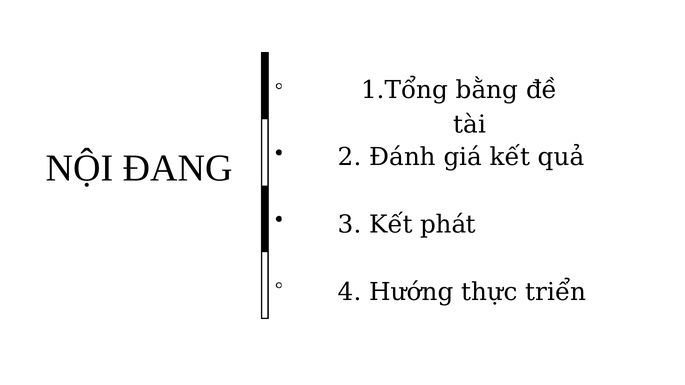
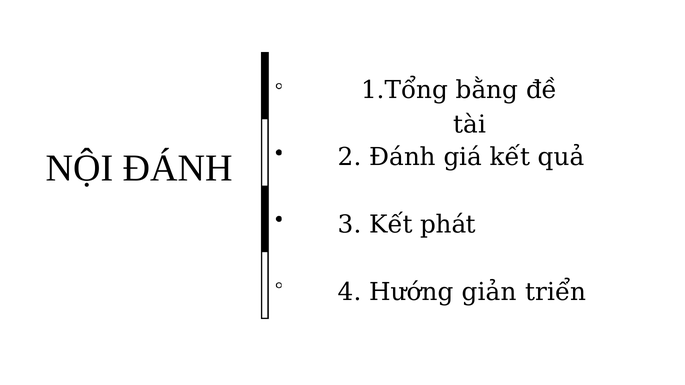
NỘI ĐANG: ĐANG -> ĐÁNH (178, 168)
thực: thực -> giản (489, 292)
